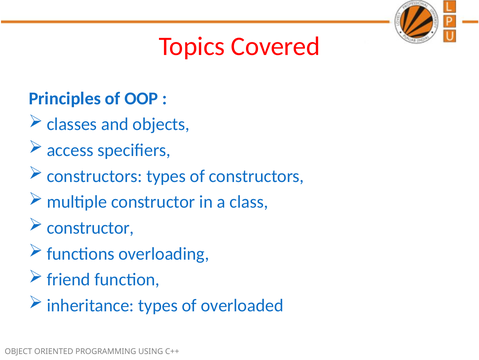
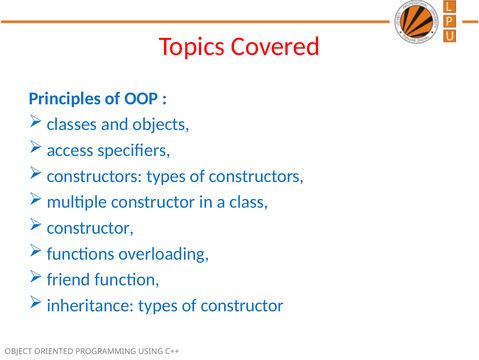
of overloaded: overloaded -> constructor (242, 305)
